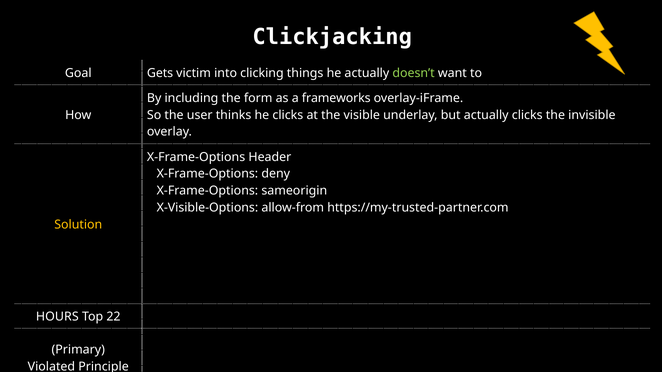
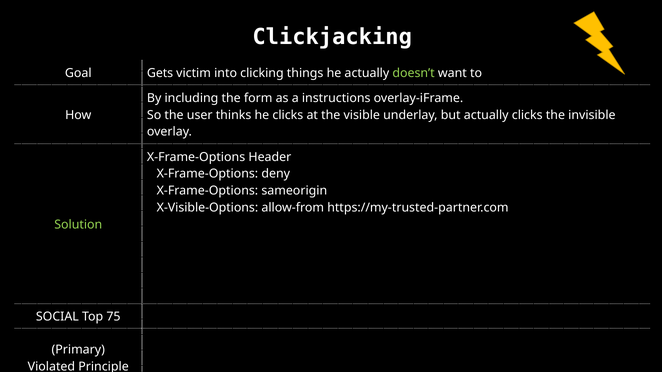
frameworks: frameworks -> instructions (336, 98)
Solution colour: yellow -> light green (78, 225)
HOURS: HOURS -> SOCIAL (57, 317)
22: 22 -> 75 (113, 317)
